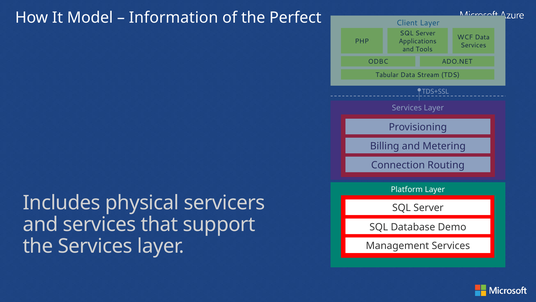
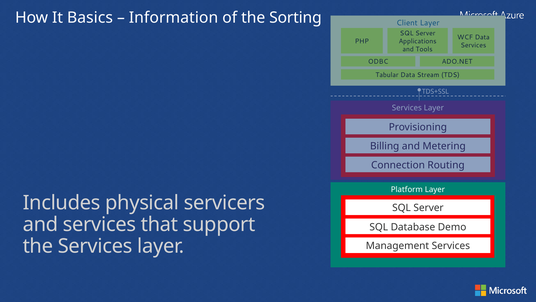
Model: Model -> Basics (90, 18)
Perfect: Perfect -> Sorting (295, 18)
